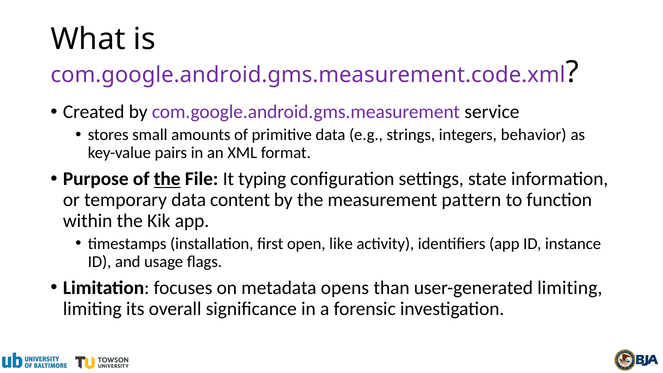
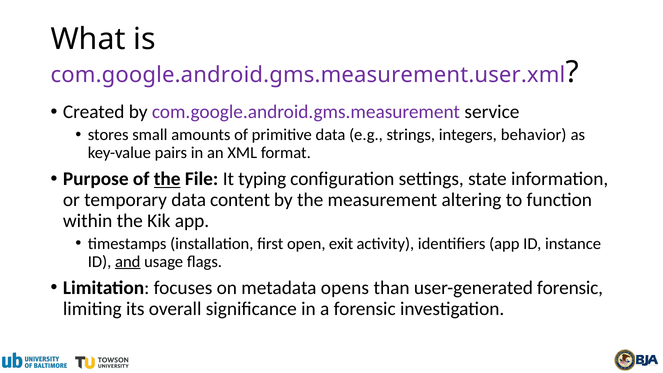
com.google.android.gms.measurement.code.xml: com.google.android.gms.measurement.code.xml -> com.google.android.gms.measurement.user.xml (308, 75)
pattern: pattern -> altering (471, 200)
like: like -> exit (341, 244)
and underline: none -> present (128, 261)
user-generated limiting: limiting -> forensic (570, 288)
